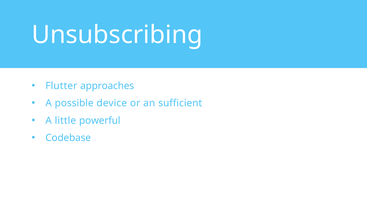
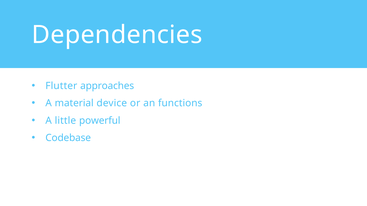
Unsubscribing: Unsubscribing -> Dependencies (117, 35)
possible: possible -> material (74, 103)
sufficient: sufficient -> functions (180, 103)
